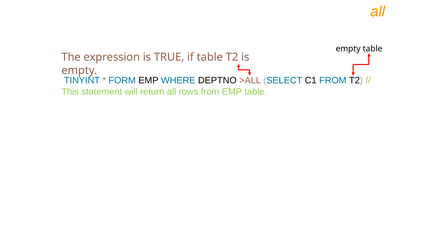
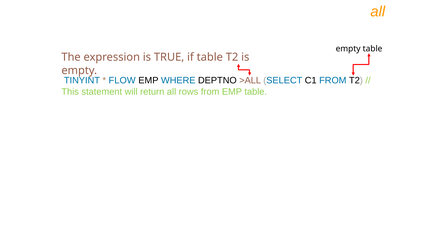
FORM: FORM -> FLOW (122, 80)
